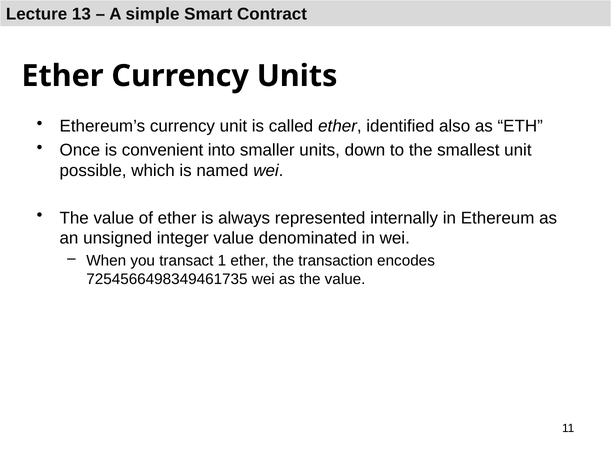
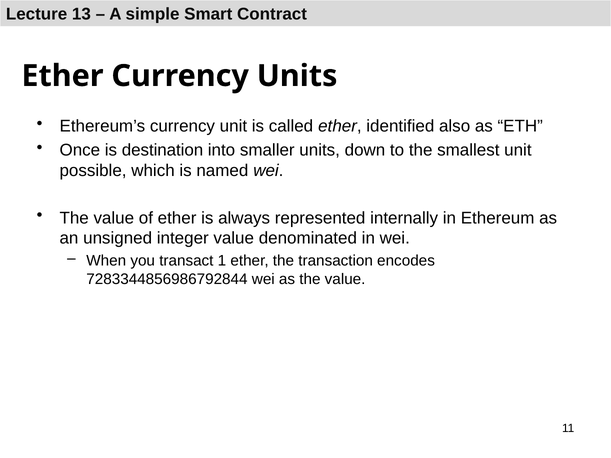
convenient: convenient -> destination (163, 150)
7254566498349461735: 7254566498349461735 -> 7283344856986792844 (167, 279)
